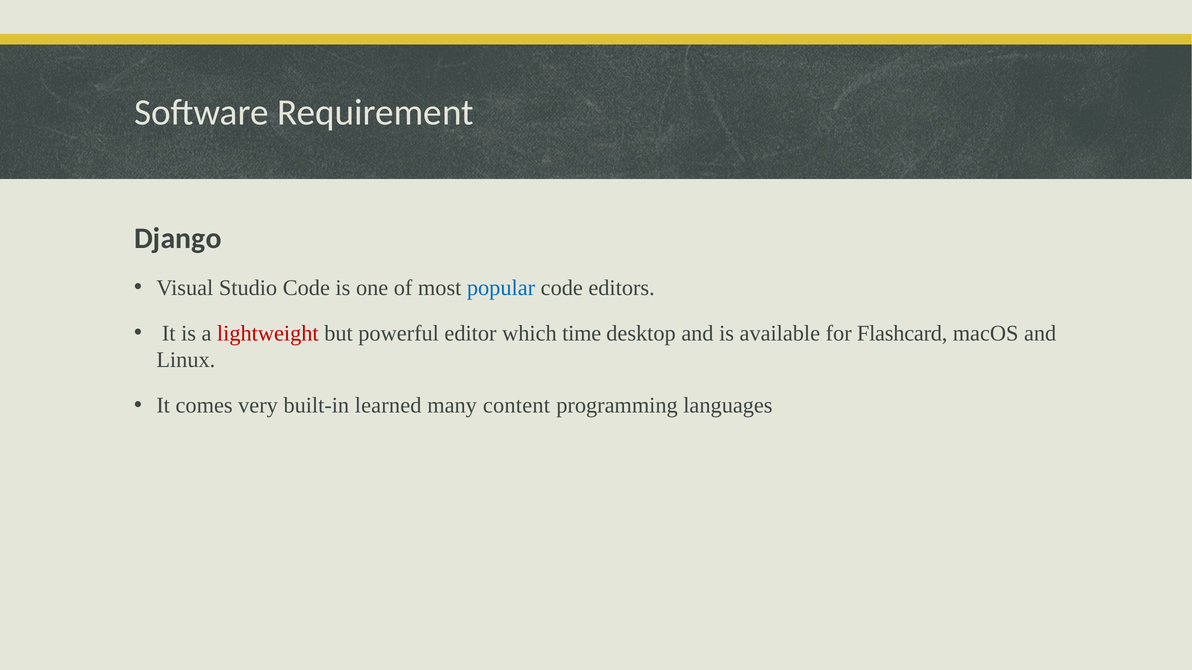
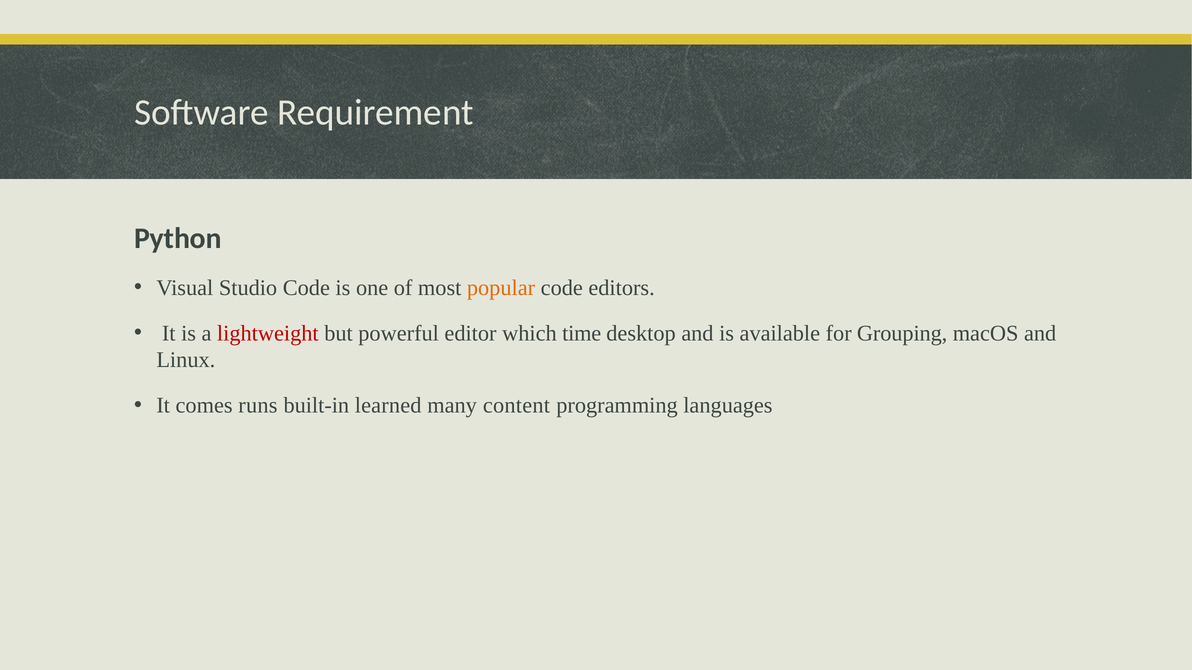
Django: Django -> Python (178, 239)
popular colour: blue -> orange (501, 288)
Flashcard: Flashcard -> Grouping (902, 333)
very: very -> runs (258, 406)
